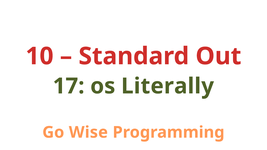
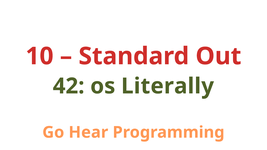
17: 17 -> 42 (69, 86)
Wise: Wise -> Hear (88, 132)
